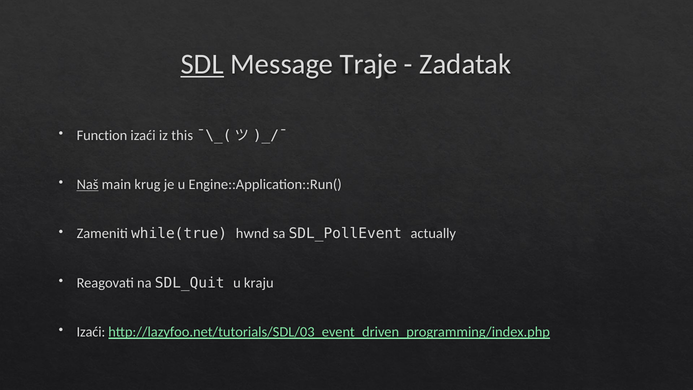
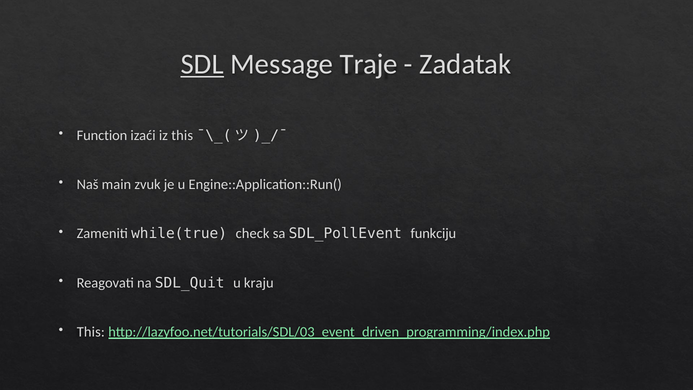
Naš underline: present -> none (88, 184)
krug: krug -> zvuk (148, 184)
hwnd: hwnd -> check (253, 234)
actually: actually -> funkciju (433, 234)
Izaći: Izaći -> This (91, 332)
